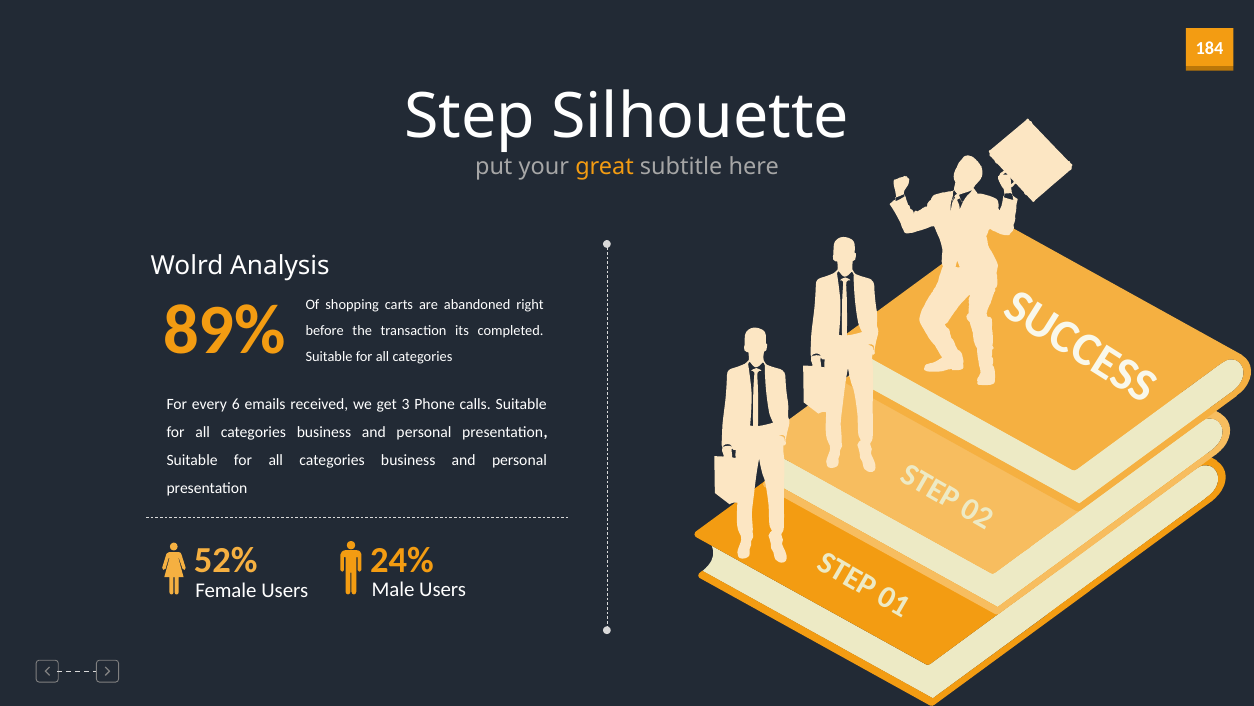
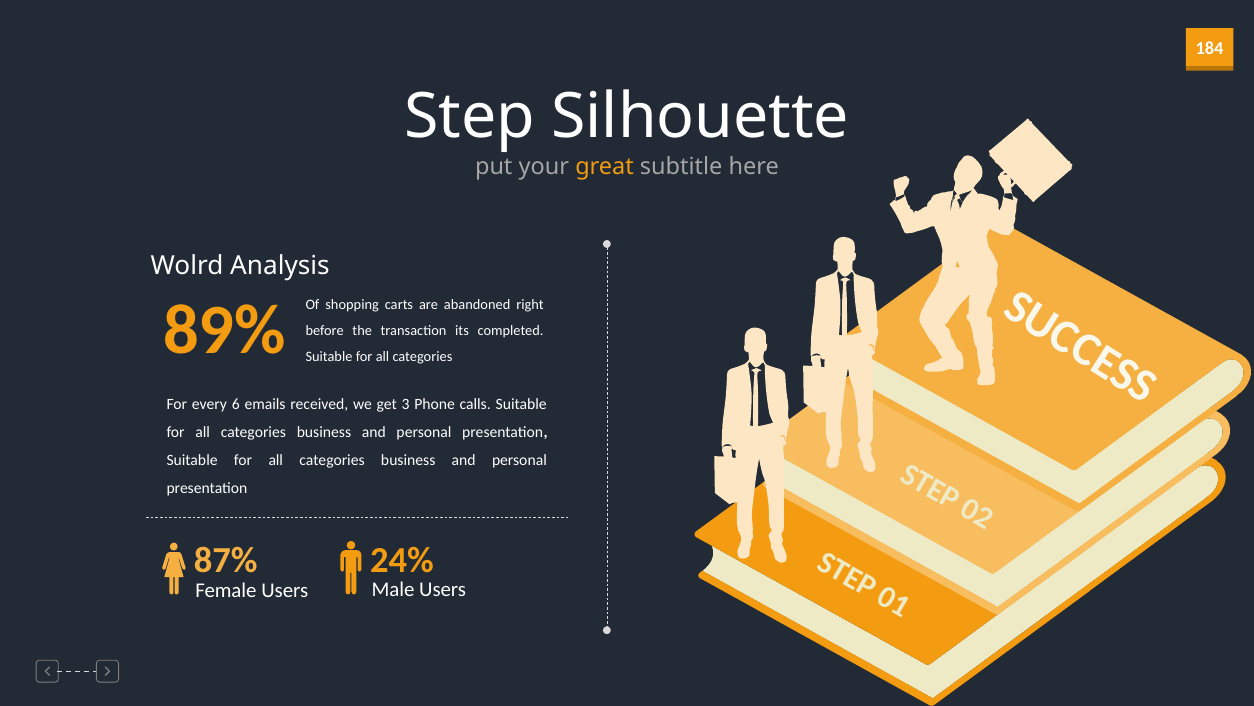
52%: 52% -> 87% (226, 560)
